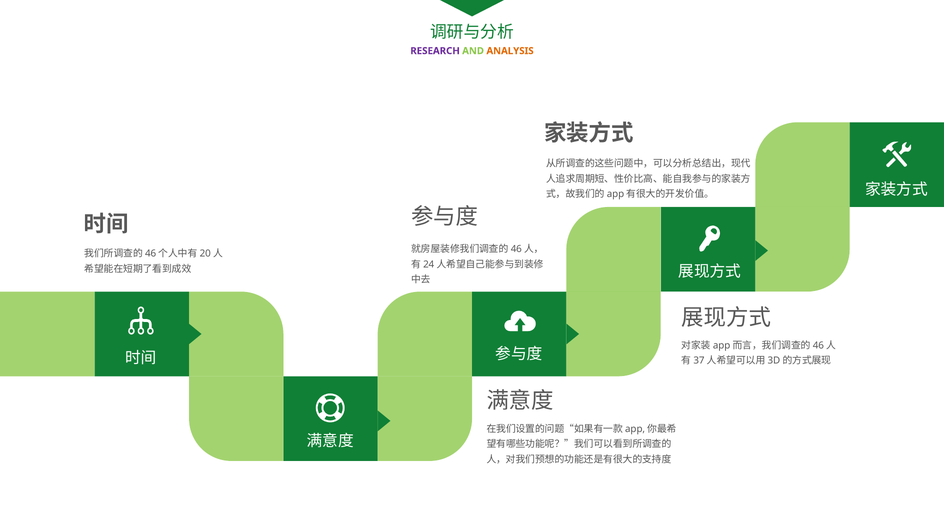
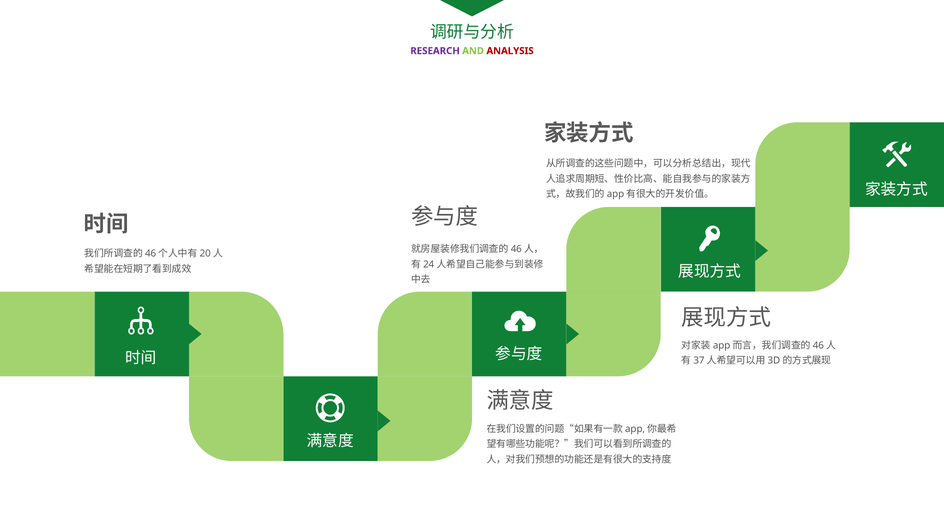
ANALYSIS colour: orange -> red (510, 51)
